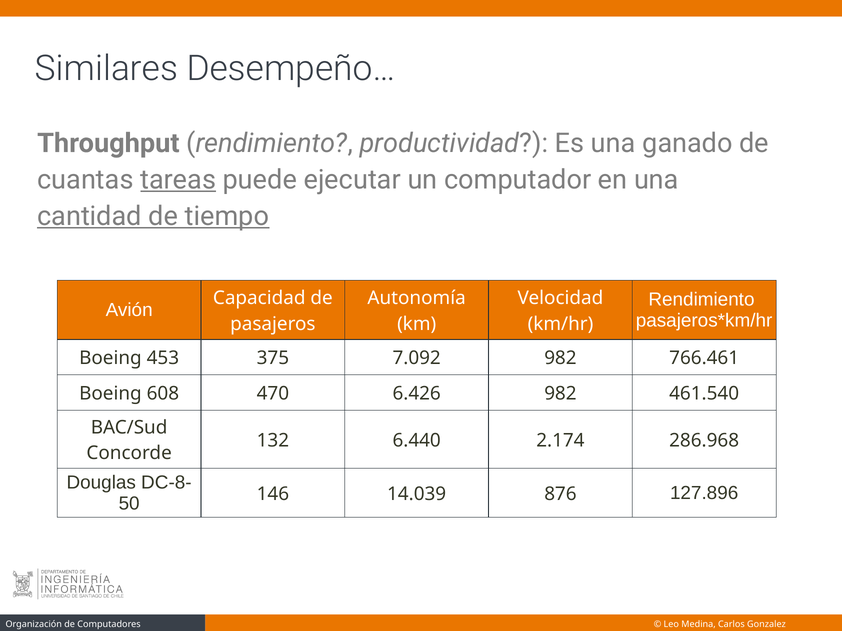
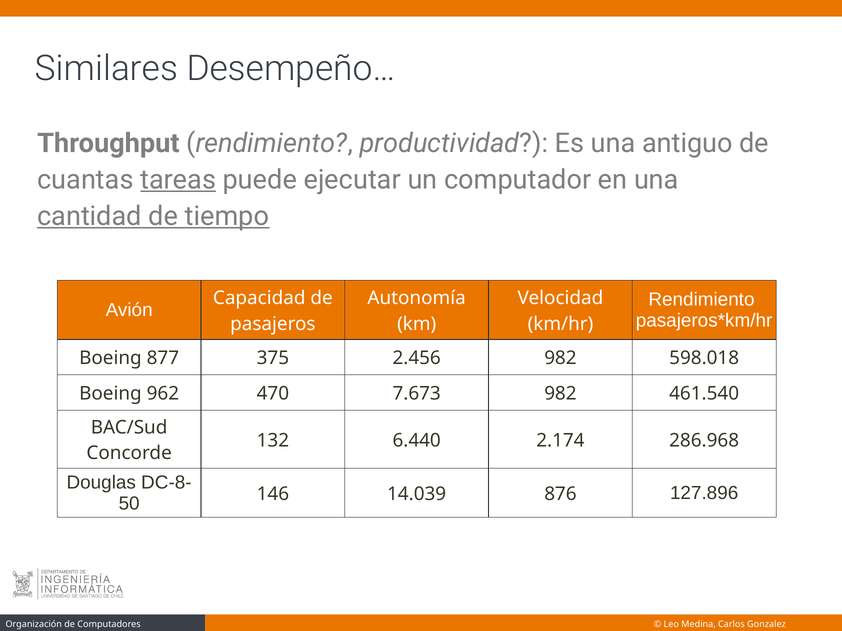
ganado: ganado -> antiguo (687, 143)
453: 453 -> 877 (163, 358)
7.092: 7.092 -> 2.456 (417, 358)
766.461: 766.461 -> 598.018 (704, 358)
608: 608 -> 962 (163, 394)
6.426: 6.426 -> 7.673 (417, 394)
